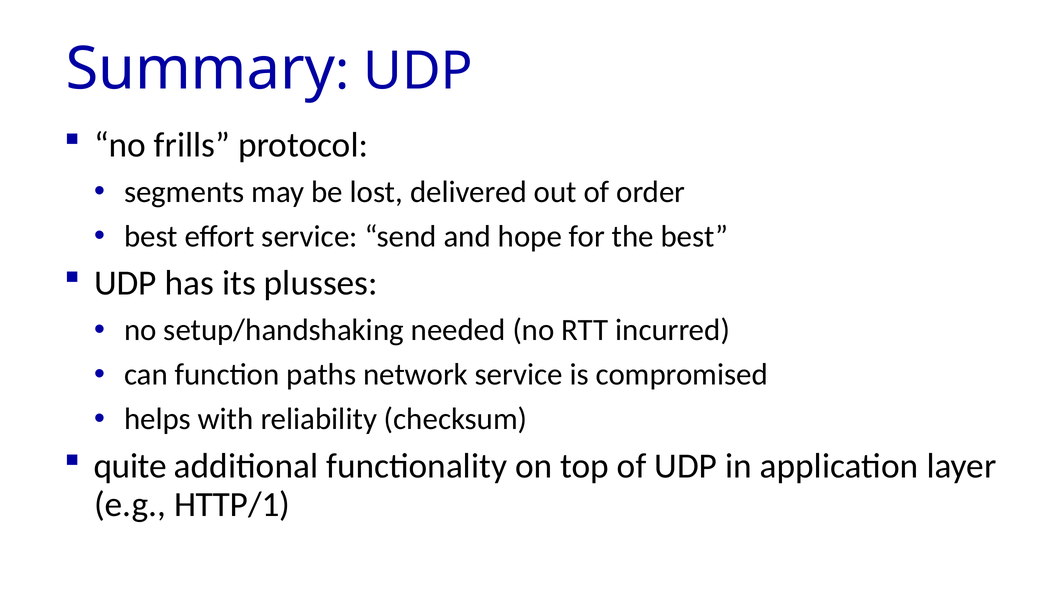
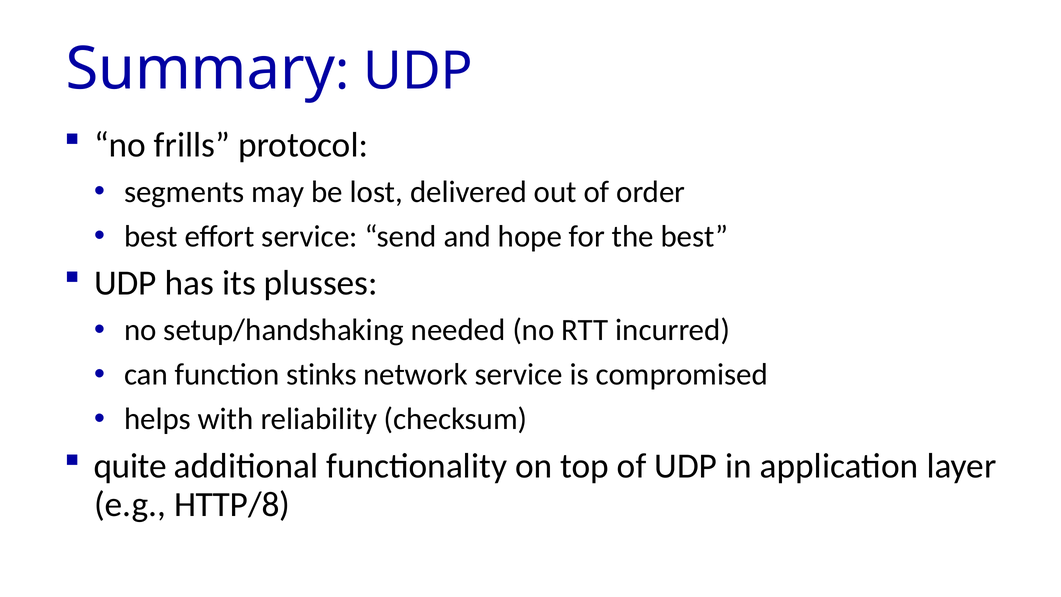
paths: paths -> stinks (321, 375)
HTTP/1: HTTP/1 -> HTTP/8 (232, 504)
